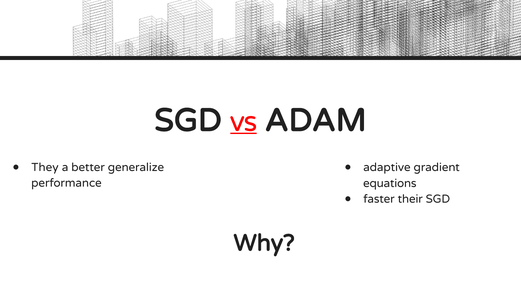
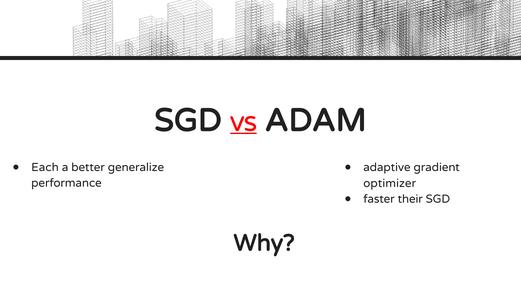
They: They -> Each (45, 167)
equations: equations -> optimizer (390, 183)
